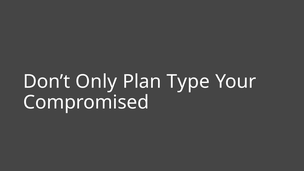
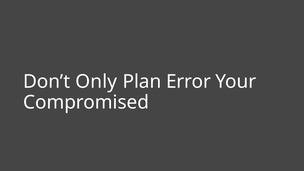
Type: Type -> Error (188, 82)
